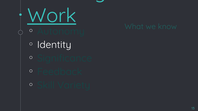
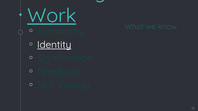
Identity underline: none -> present (54, 45)
